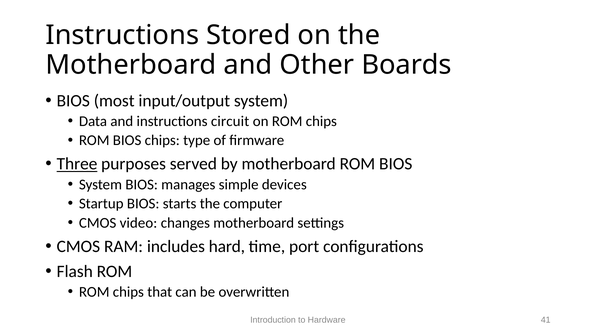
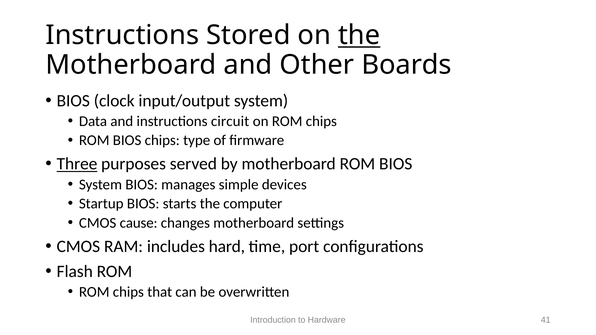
the underline: none -> present (359, 35)
most: most -> clock (114, 101)
video: video -> cause (139, 223)
